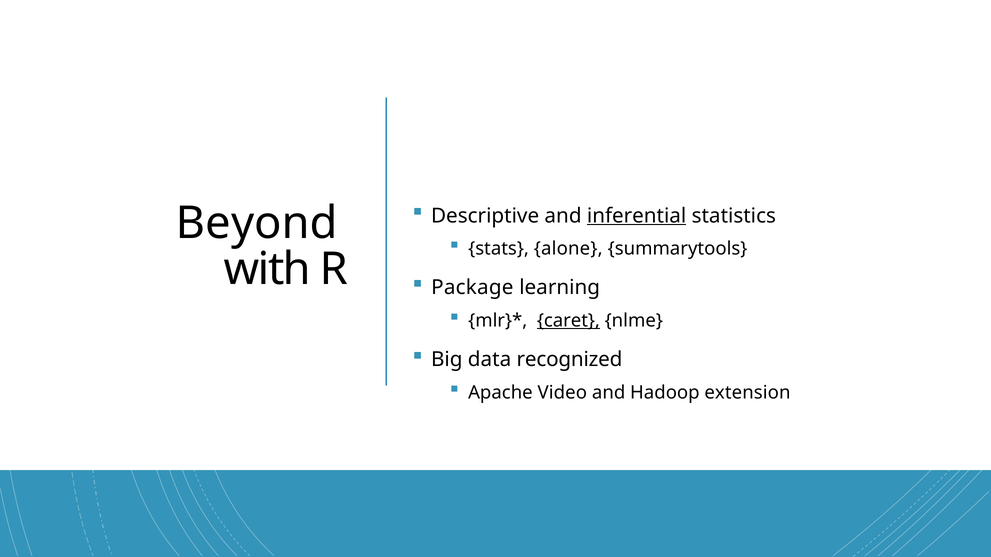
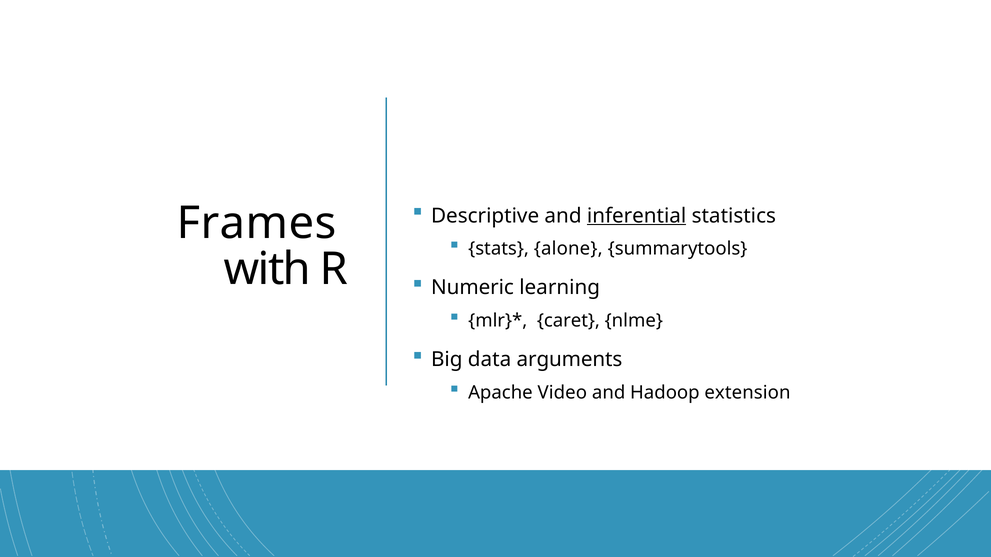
Beyond: Beyond -> Frames (257, 223)
Package: Package -> Numeric (472, 288)
caret underline: present -> none (568, 321)
recognized: recognized -> arguments (569, 360)
